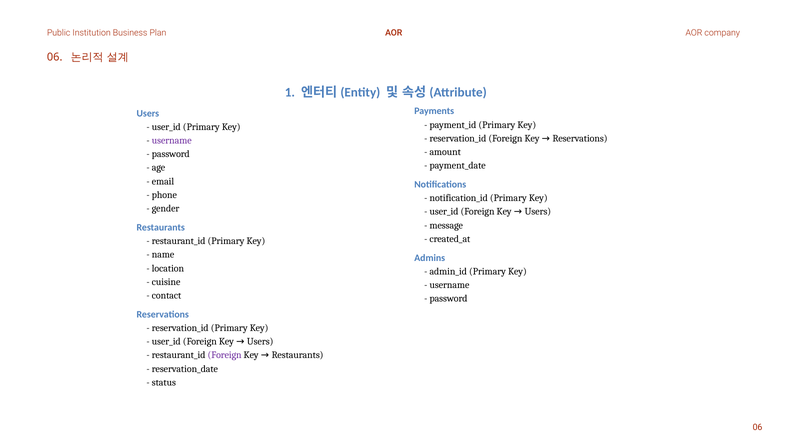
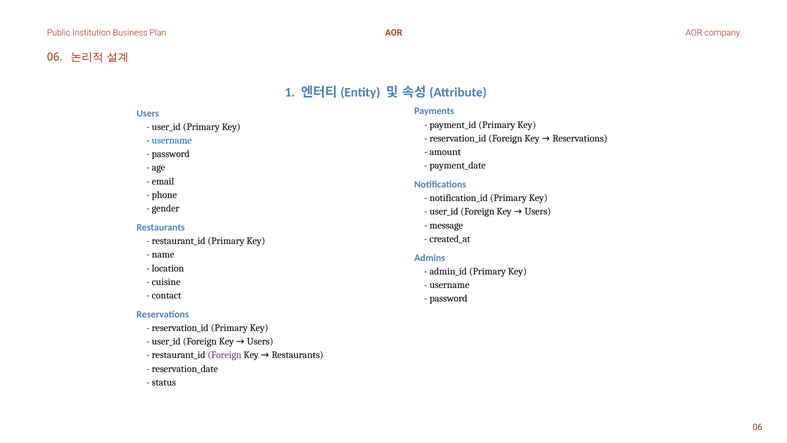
username colour: purple -> blue (172, 140)
